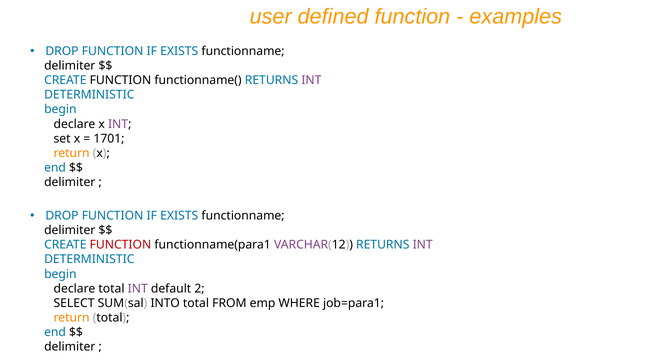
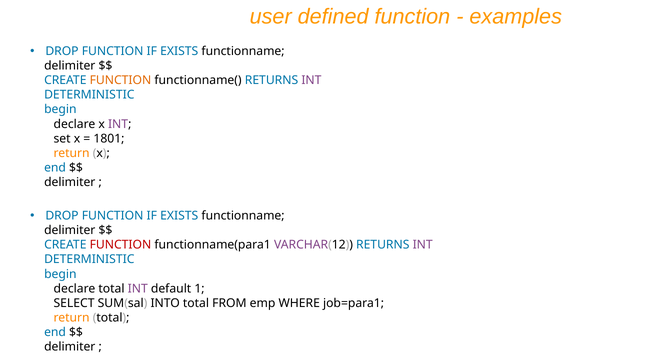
FUNCTION colour: black -> orange (120, 80)
1701: 1701 -> 1801 (109, 139)
2: 2 -> 1 (200, 289)
